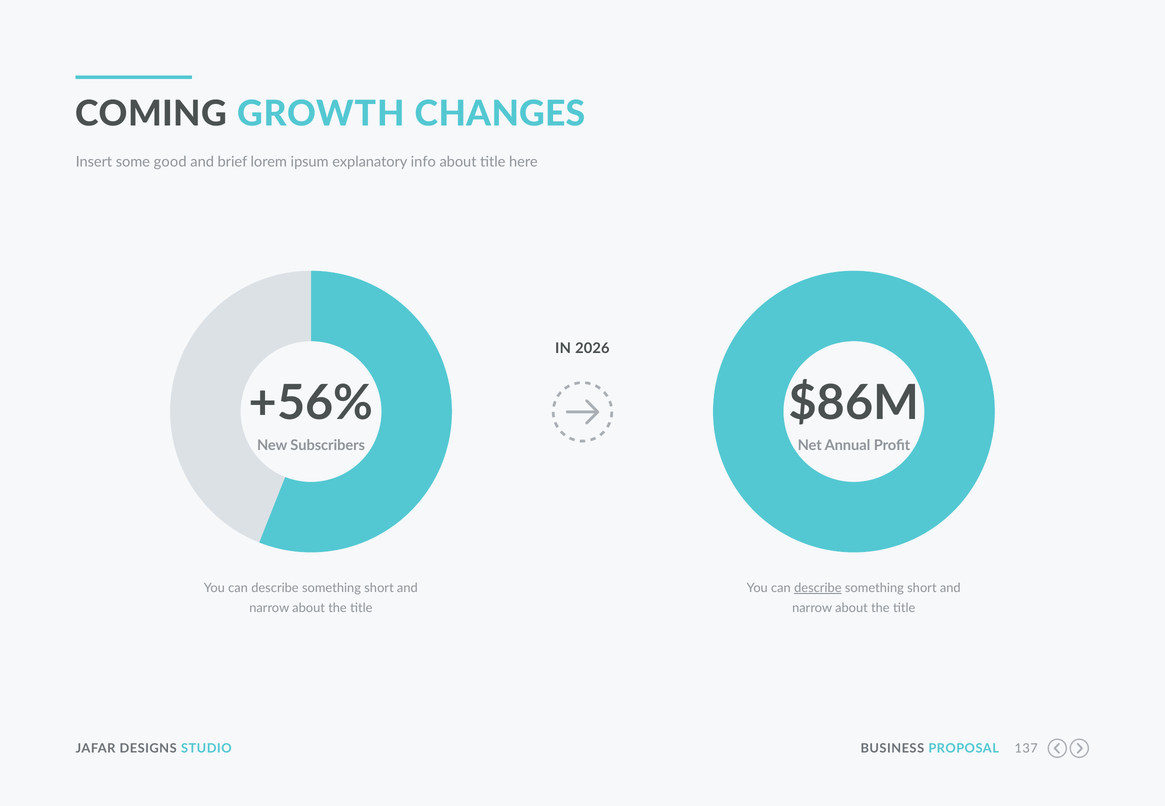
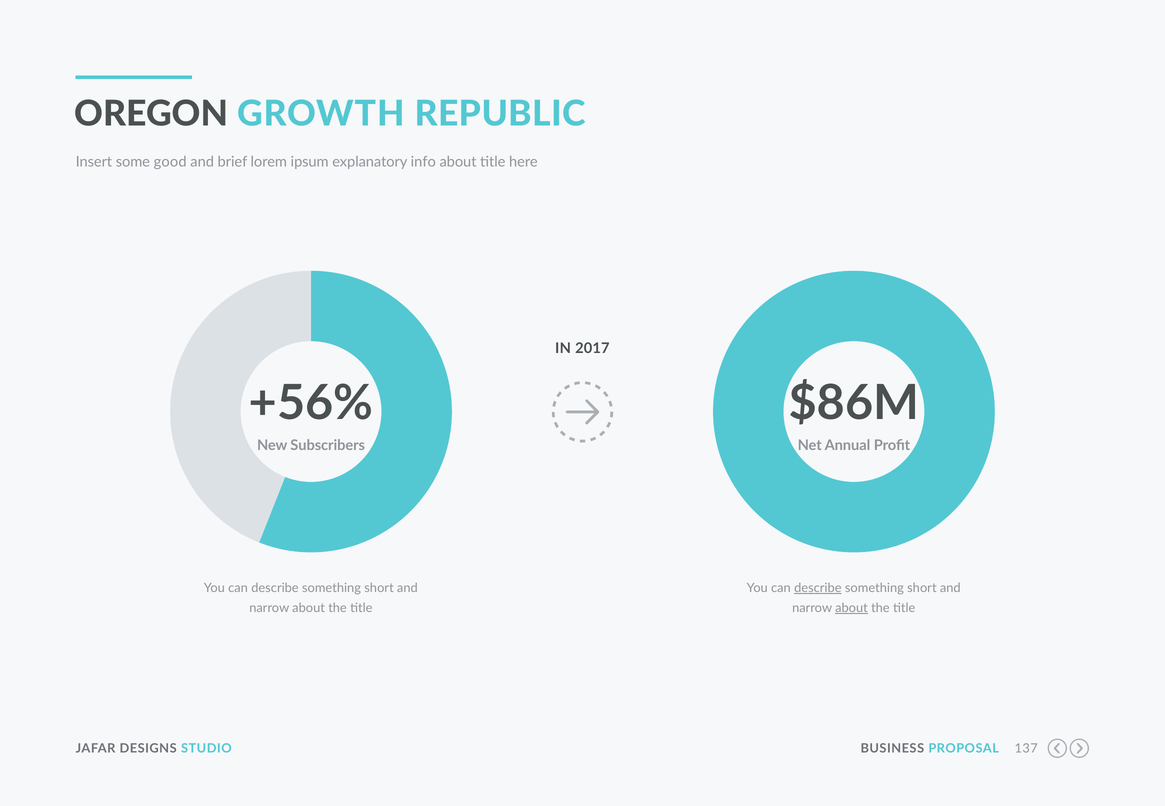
COMING: COMING -> OREGON (151, 114)
CHANGES: CHANGES -> REPUBLIC (500, 114)
2026: 2026 -> 2017 (592, 349)
about underline: none -> present (851, 608)
